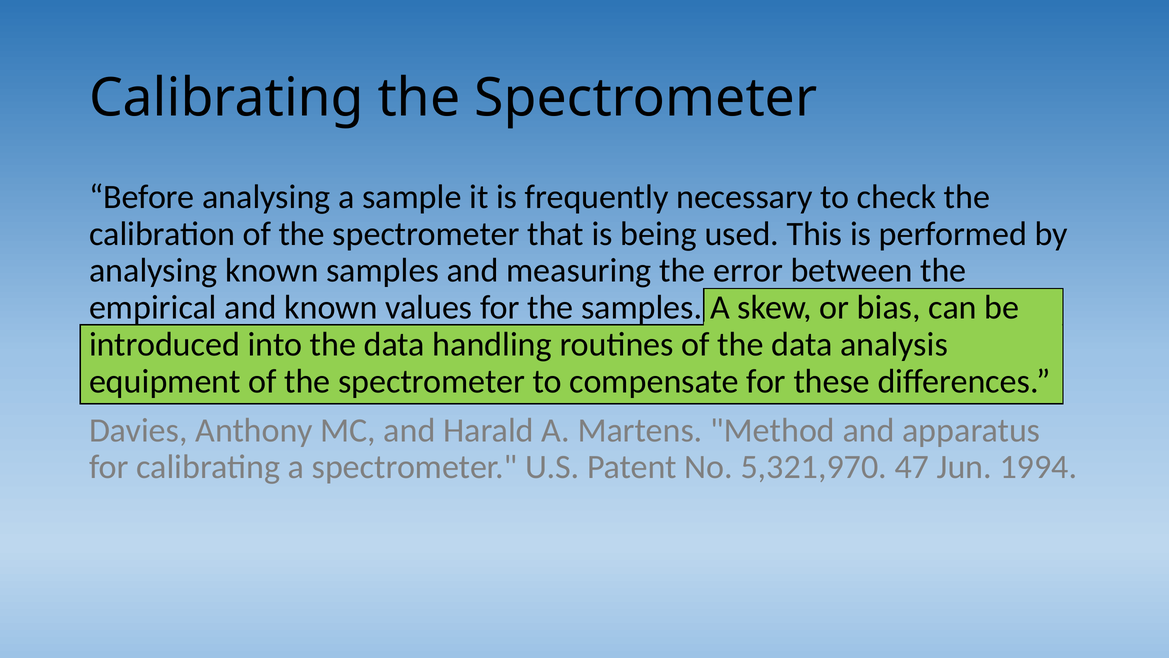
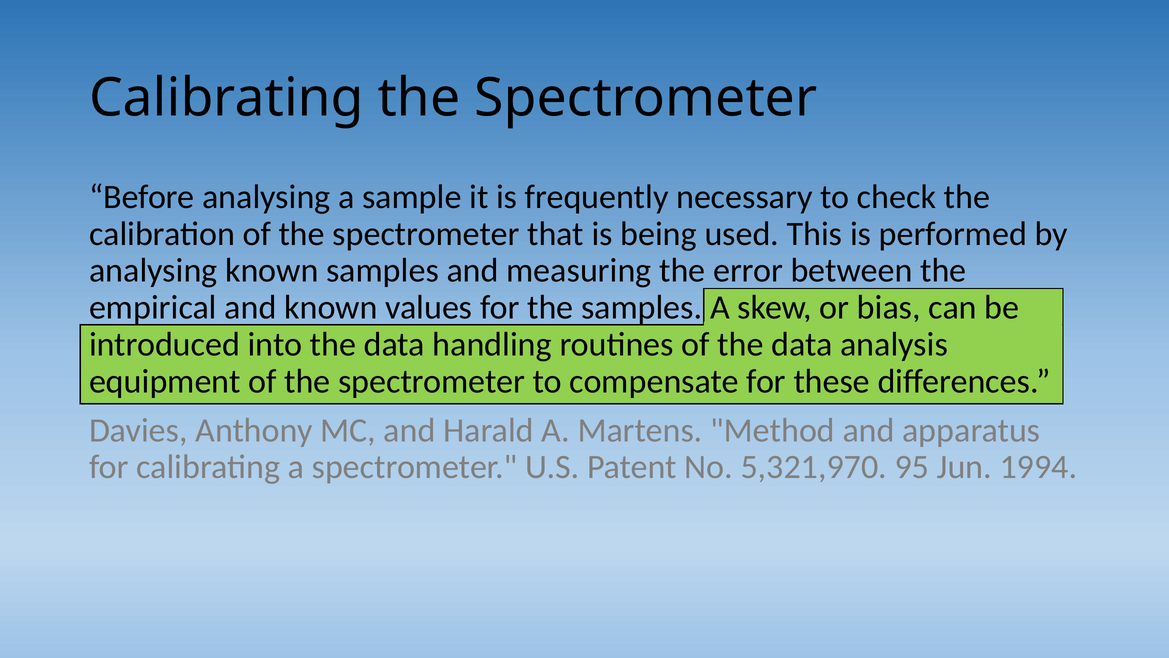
47: 47 -> 95 (912, 467)
